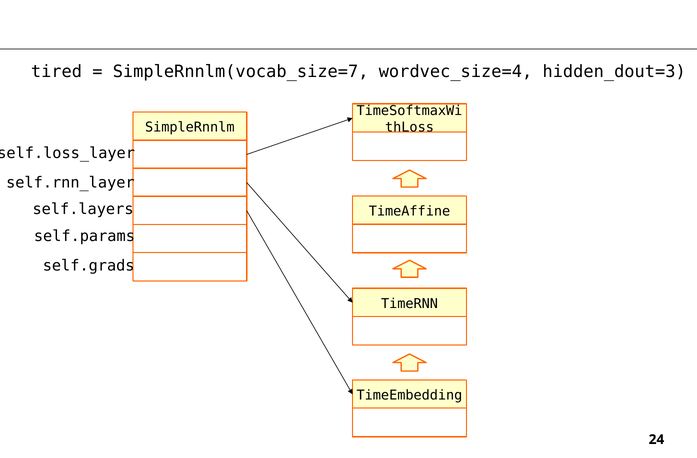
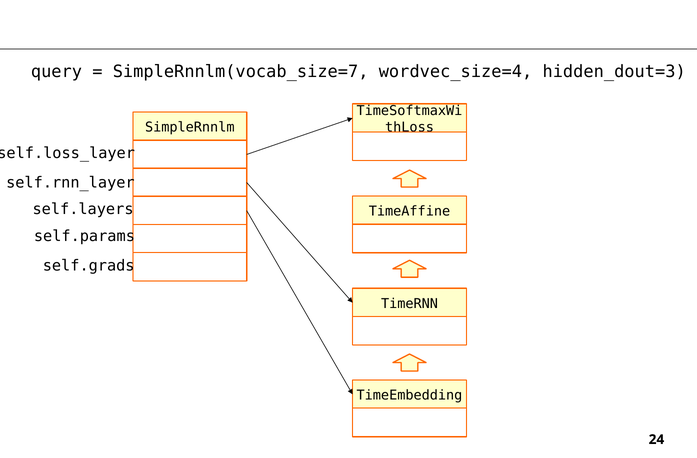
tired: tired -> query (56, 72)
